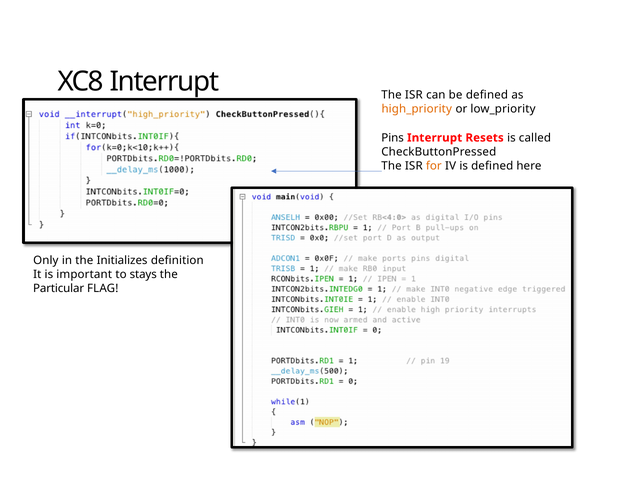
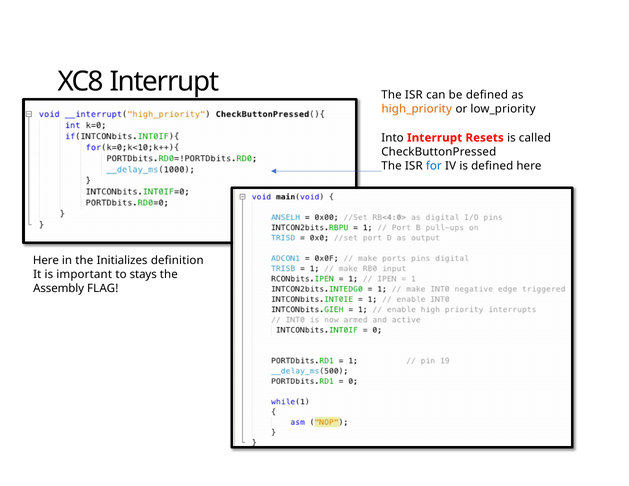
Pins: Pins -> Into (393, 138)
for colour: orange -> blue (434, 166)
Only: Only -> Here (46, 260)
Particular: Particular -> Assembly (59, 289)
